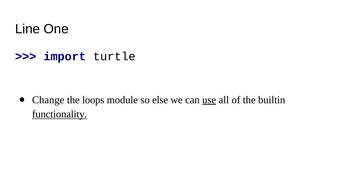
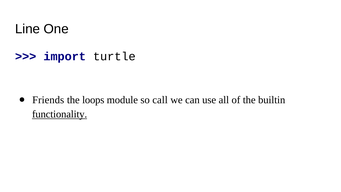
Change: Change -> Friends (48, 100)
else: else -> call (160, 100)
use underline: present -> none (209, 100)
